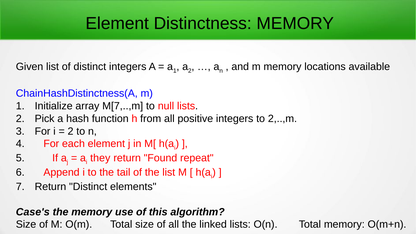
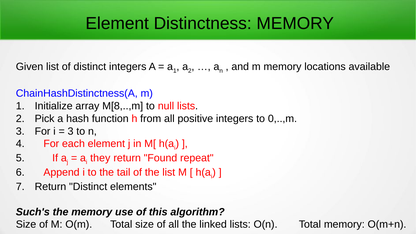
M[7,..,m: M[7,..,m -> M[8,..,m (123, 106)
2,..,m: 2,..,m -> 0,..,m (282, 119)
2: 2 -> 3 (71, 131)
Case's: Case's -> Such's (33, 212)
